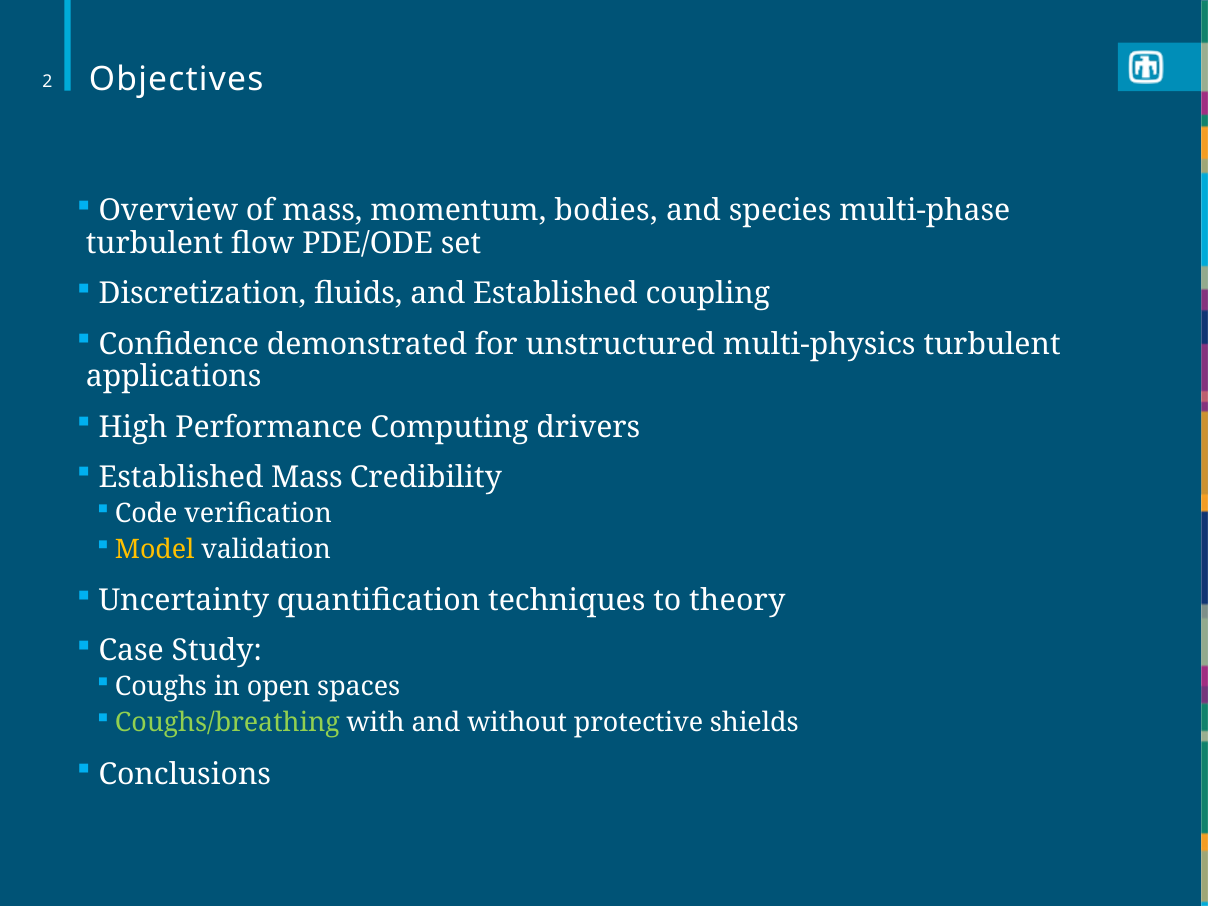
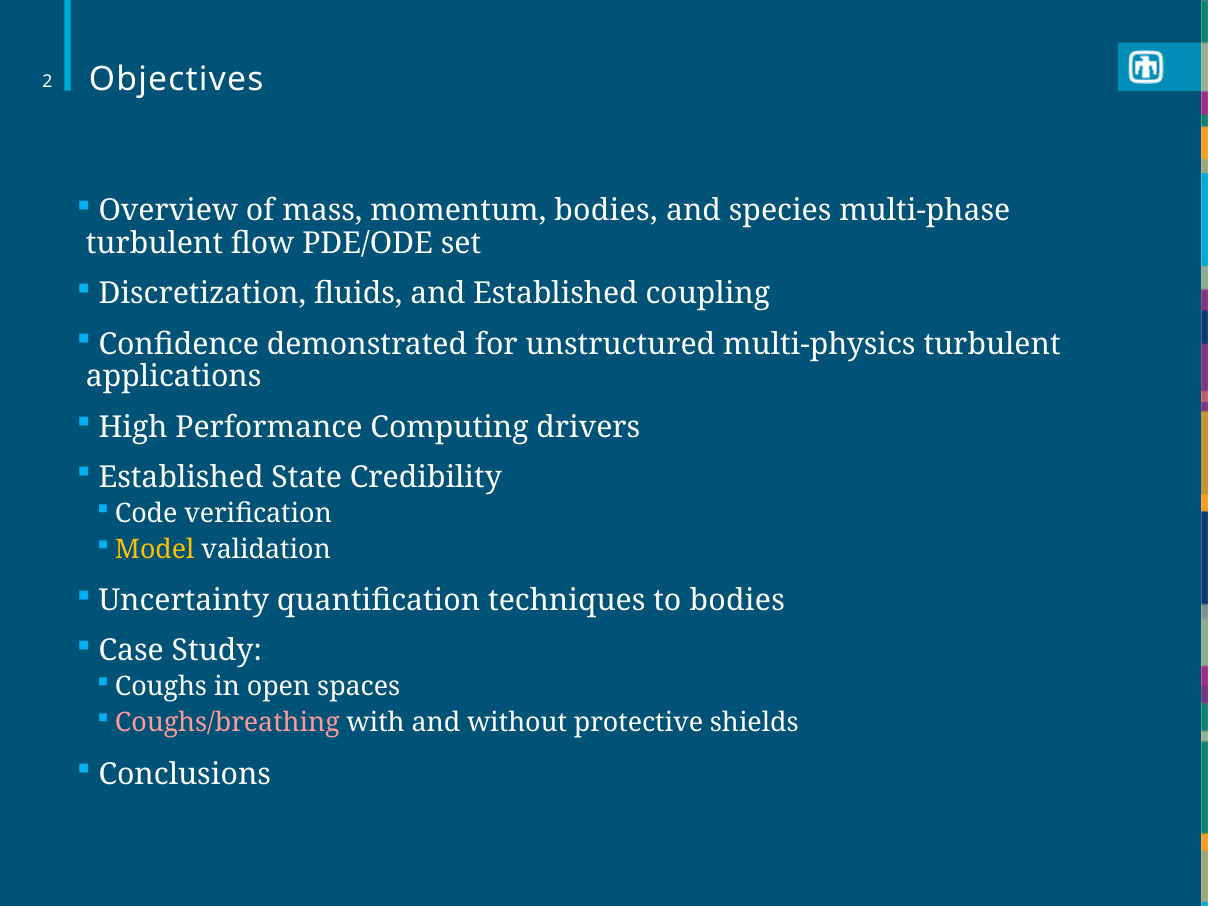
Established Mass: Mass -> State (307, 477)
to theory: theory -> bodies (737, 601)
Coughs/breathing colour: light green -> pink (227, 723)
